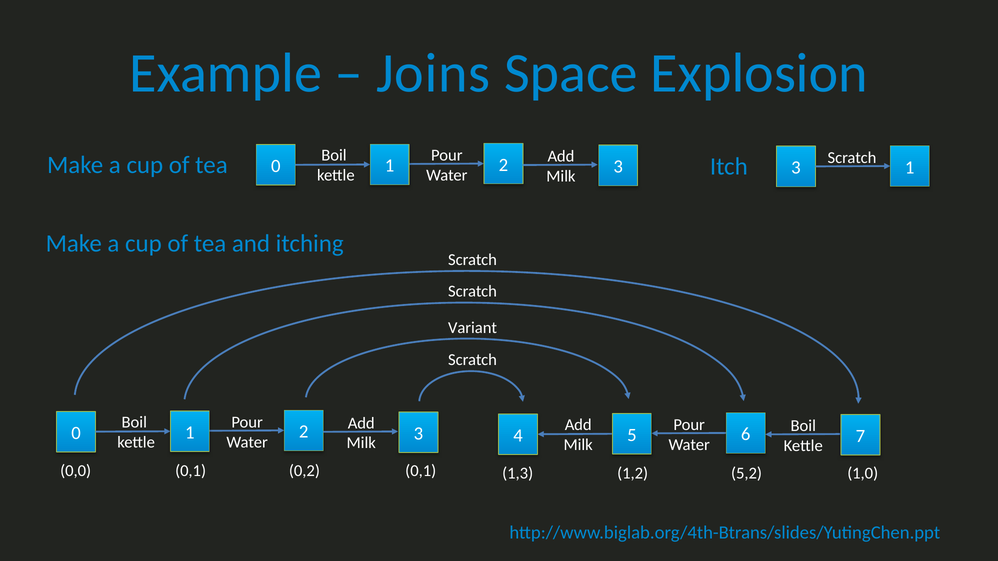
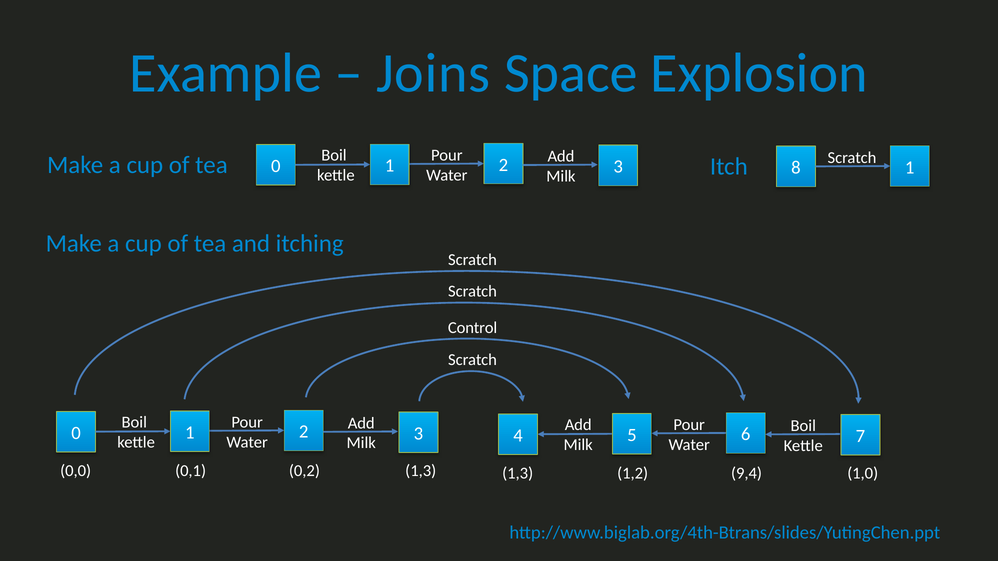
Milk 3: 3 -> 8 (796, 168)
Variant: Variant -> Control (473, 328)
0,2 0,1: 0,1 -> 1,3 (421, 471)
5,2: 5,2 -> 9,4 (746, 474)
